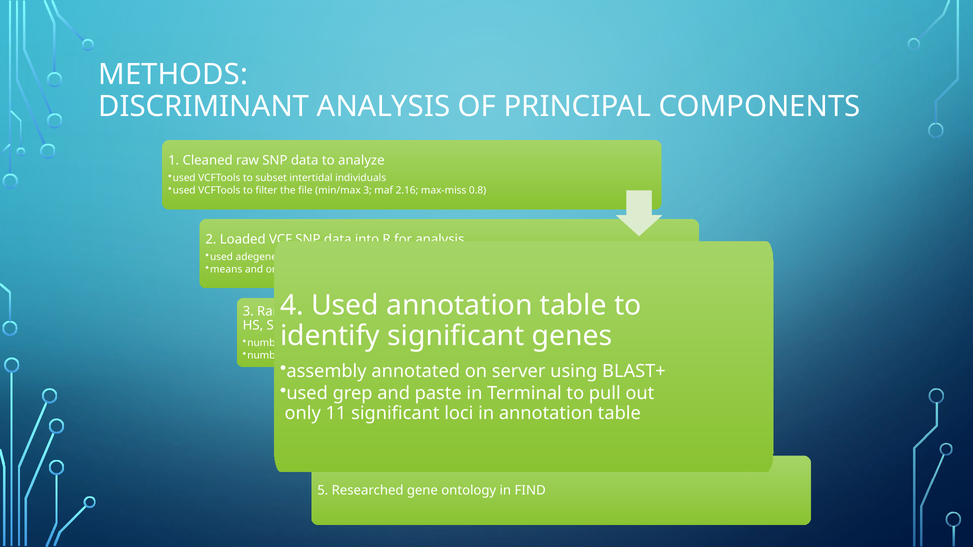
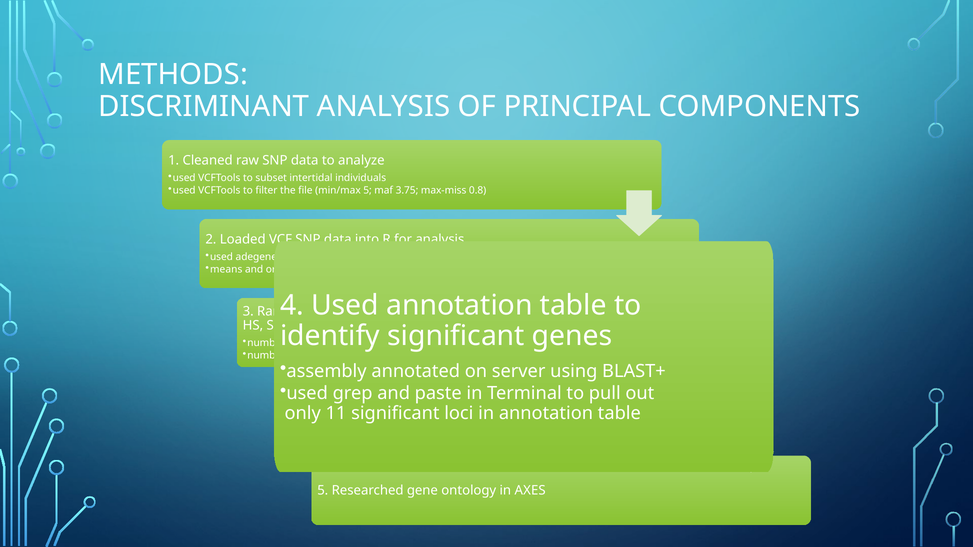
min/max 3: 3 -> 5 (368, 190)
2.16: 2.16 -> 3.75 (407, 190)
in FIND: FIND -> AXES (530, 490)
